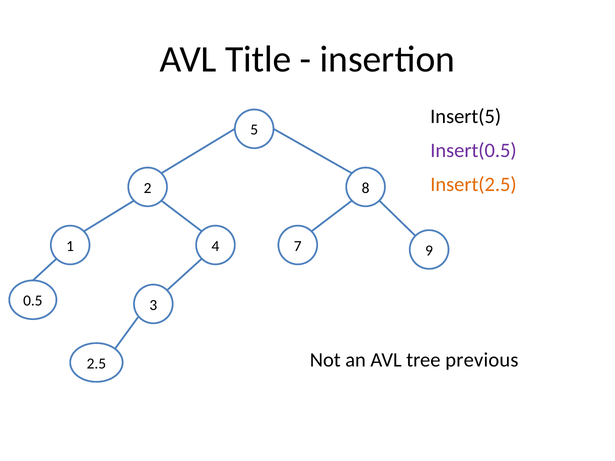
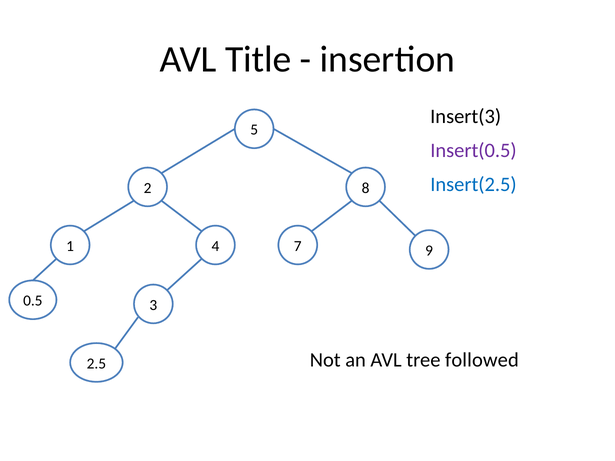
Insert(5: Insert(5 -> Insert(3 (466, 117)
Insert(2.5 colour: orange -> blue (473, 184)
previous: previous -> followed (482, 360)
